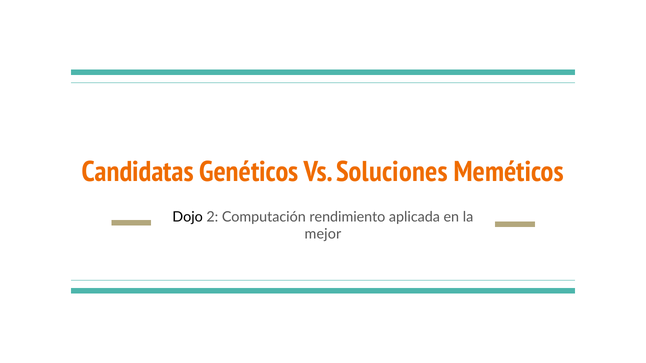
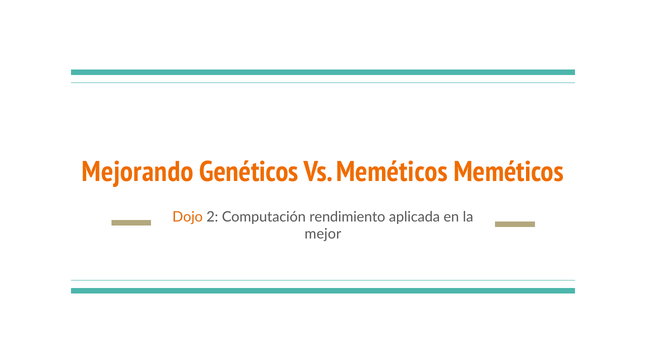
Candidatas: Candidatas -> Mejorando (138, 172)
Vs Soluciones: Soluciones -> Meméticos (392, 172)
Dojo colour: black -> orange (188, 217)
